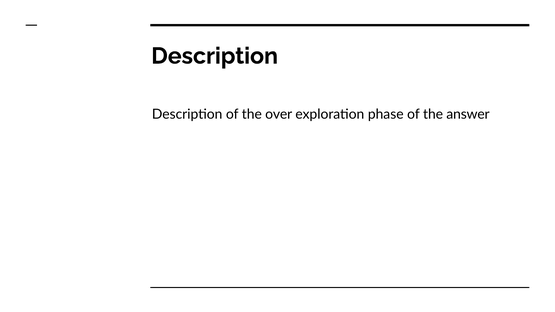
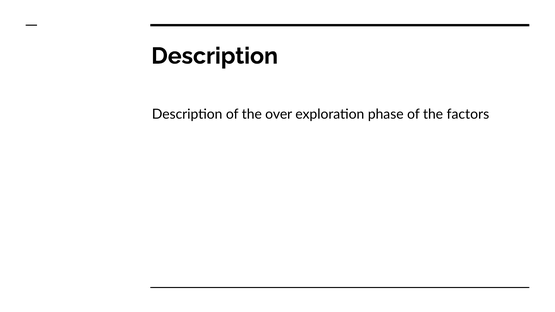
answer: answer -> factors (468, 114)
